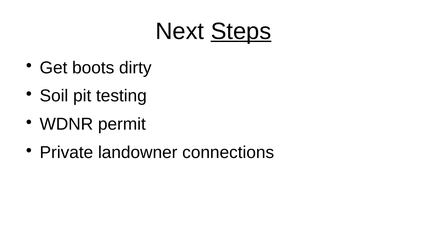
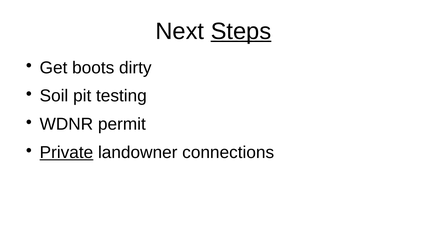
Private underline: none -> present (66, 153)
